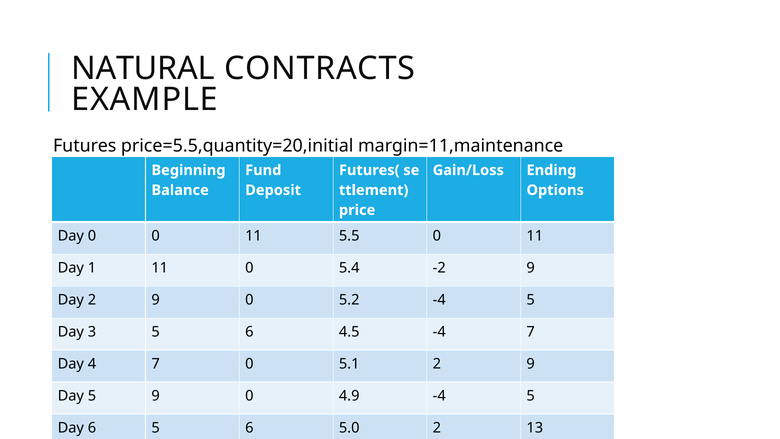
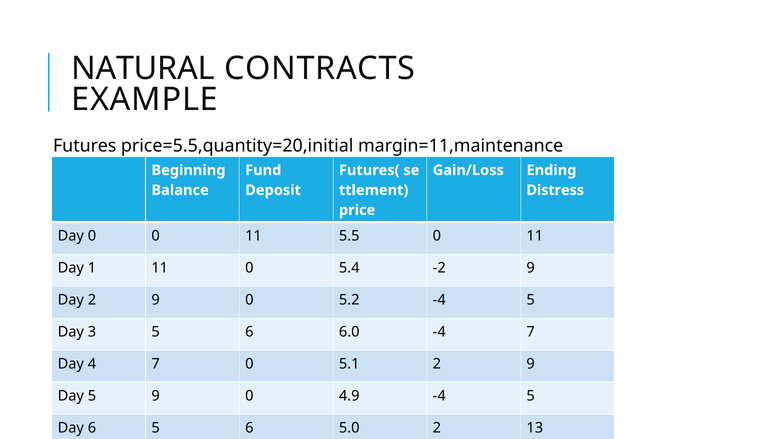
Options: Options -> Distress (555, 190)
4.5: 4.5 -> 6.0 (349, 332)
